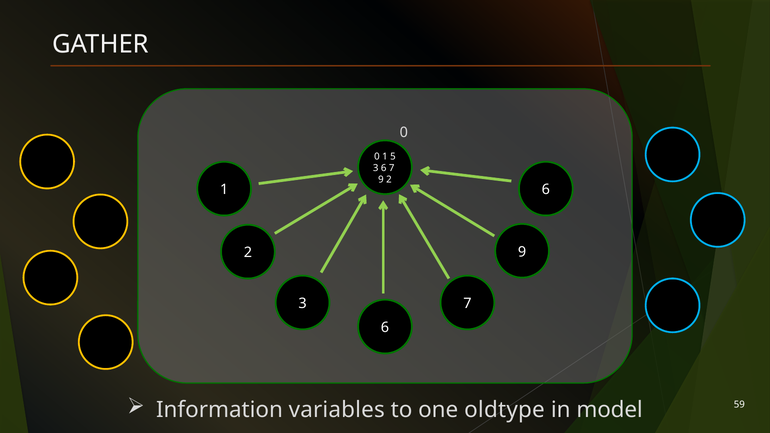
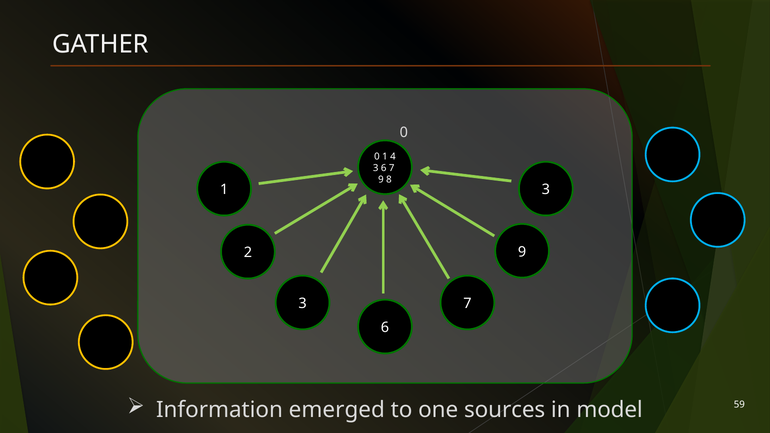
5: 5 -> 4 (393, 156)
9 2: 2 -> 8 (389, 179)
1 6: 6 -> 3 (546, 190)
variables: variables -> emerged (337, 410)
oldtype: oldtype -> sources (505, 410)
